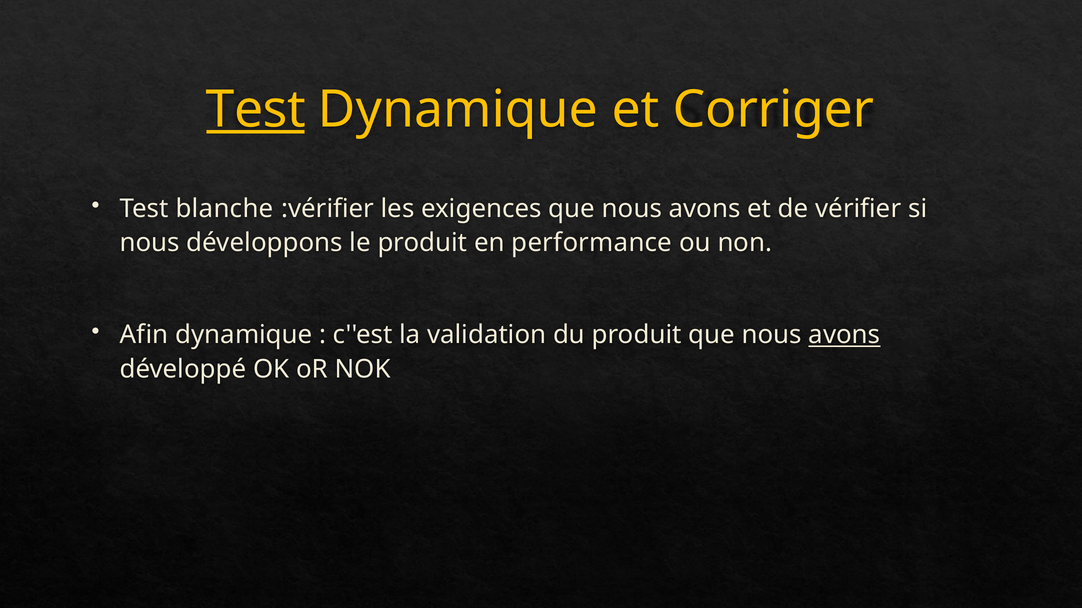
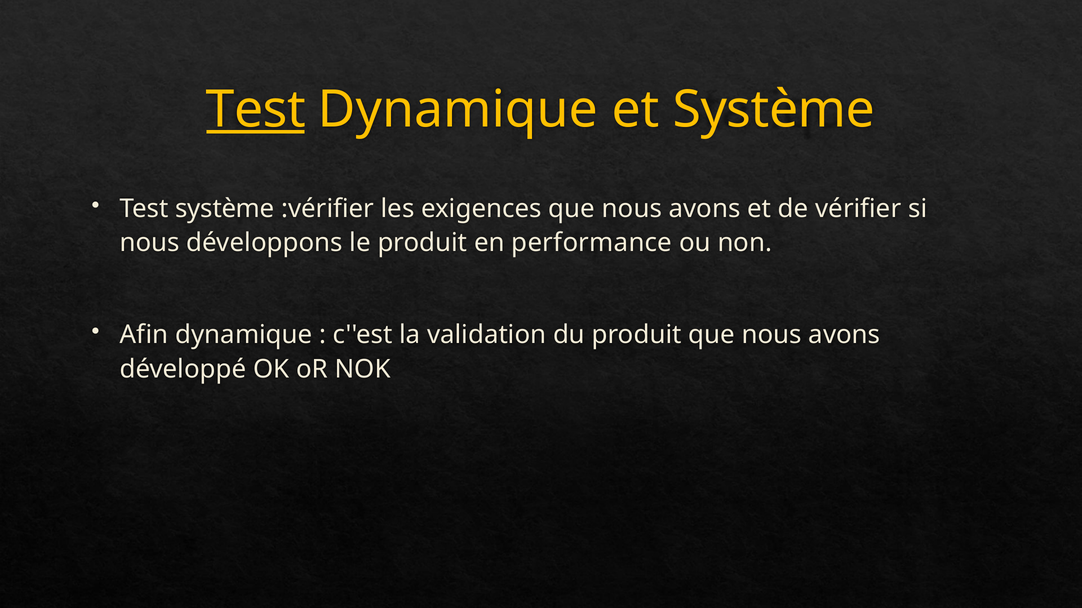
et Corriger: Corriger -> Système (774, 110)
Test blanche: blanche -> système (225, 209)
avons underline: present -> none (844, 335)
